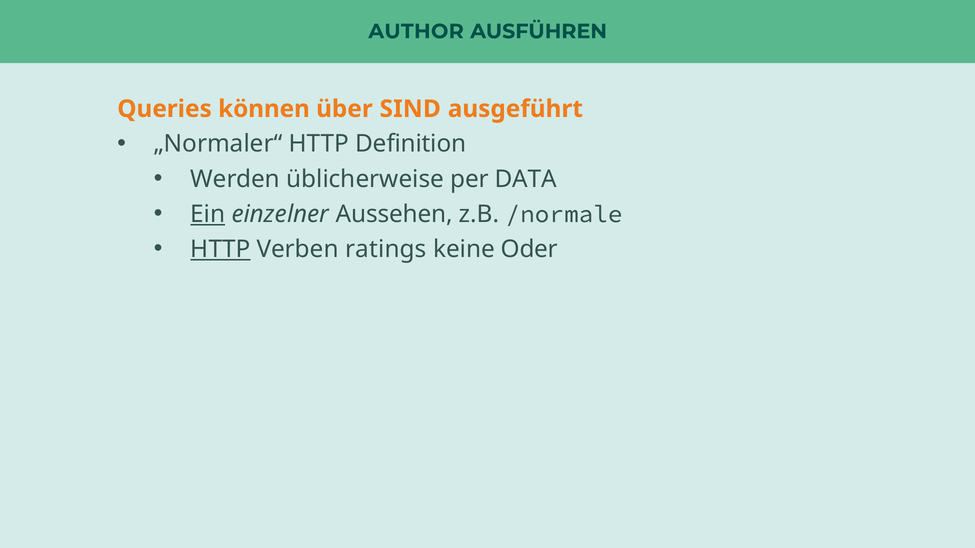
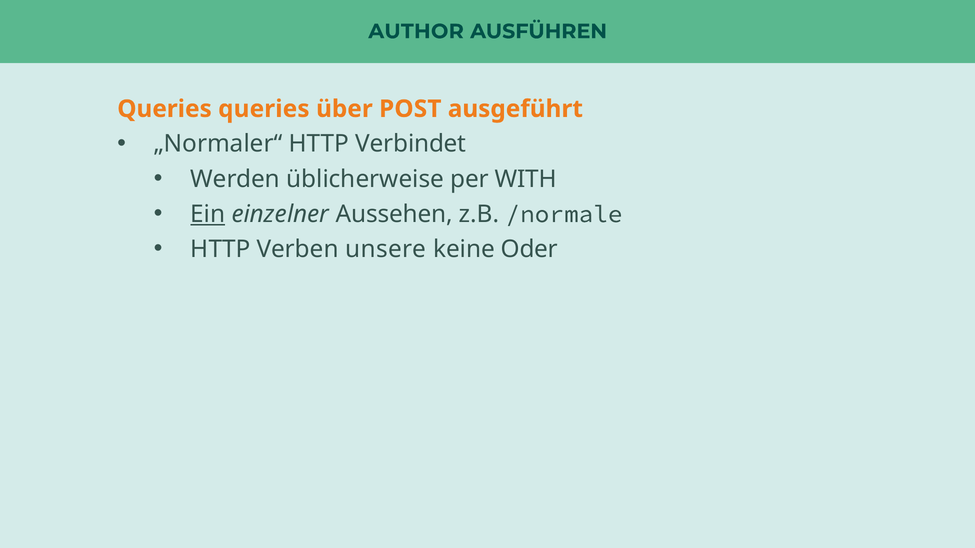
Queries können: können -> queries (264, 109)
SIND: SIND -> POST (410, 109)
Definition: Definition -> Verbindet (411, 144)
DATA: DATA -> WITH (526, 179)
HTTP underline: present -> none (220, 249)
ratings: ratings -> unsere (386, 249)
